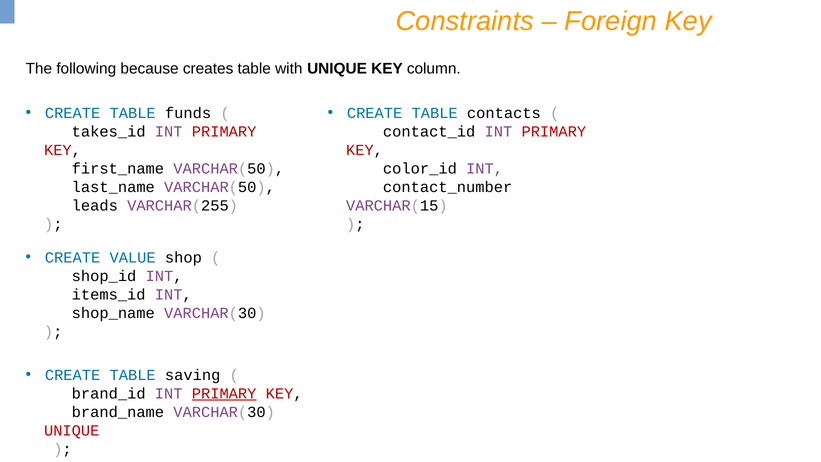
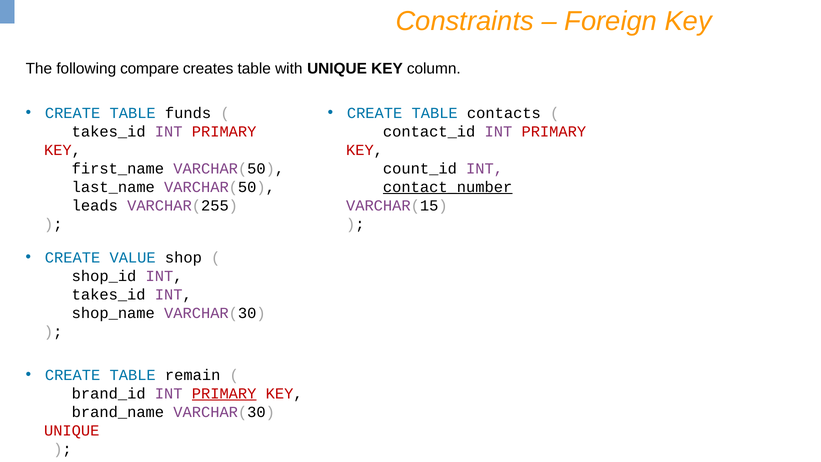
because: because -> compare (150, 68)
color_id: color_id -> count_id (420, 169)
contact_number underline: none -> present (448, 187)
items_id: items_id -> takes_id (109, 294)
saving: saving -> remain (193, 375)
